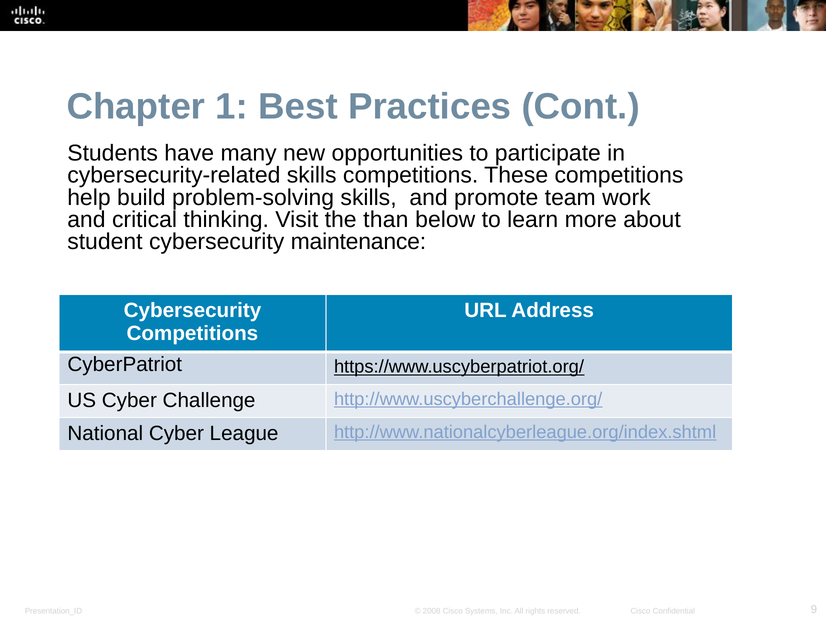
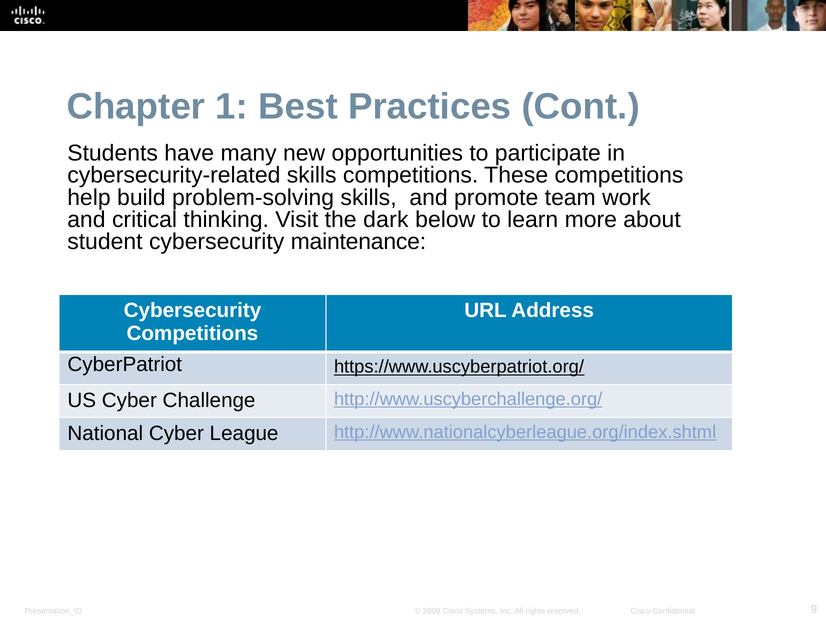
than: than -> dark (386, 220)
